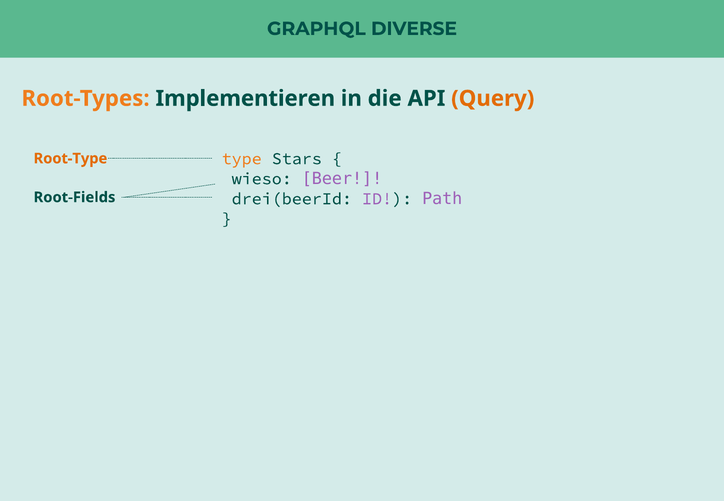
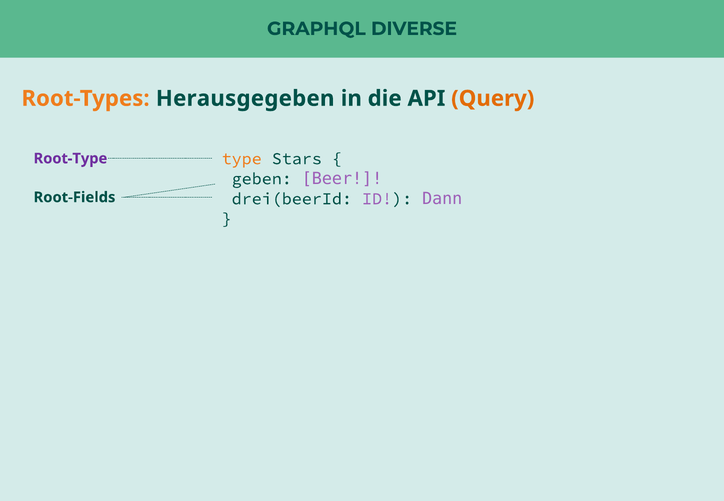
Implementieren: Implementieren -> Herausgegeben (245, 99)
Root-Type colour: orange -> purple (70, 159)
wieso: wieso -> geben (262, 179)
Path: Path -> Dann (442, 199)
